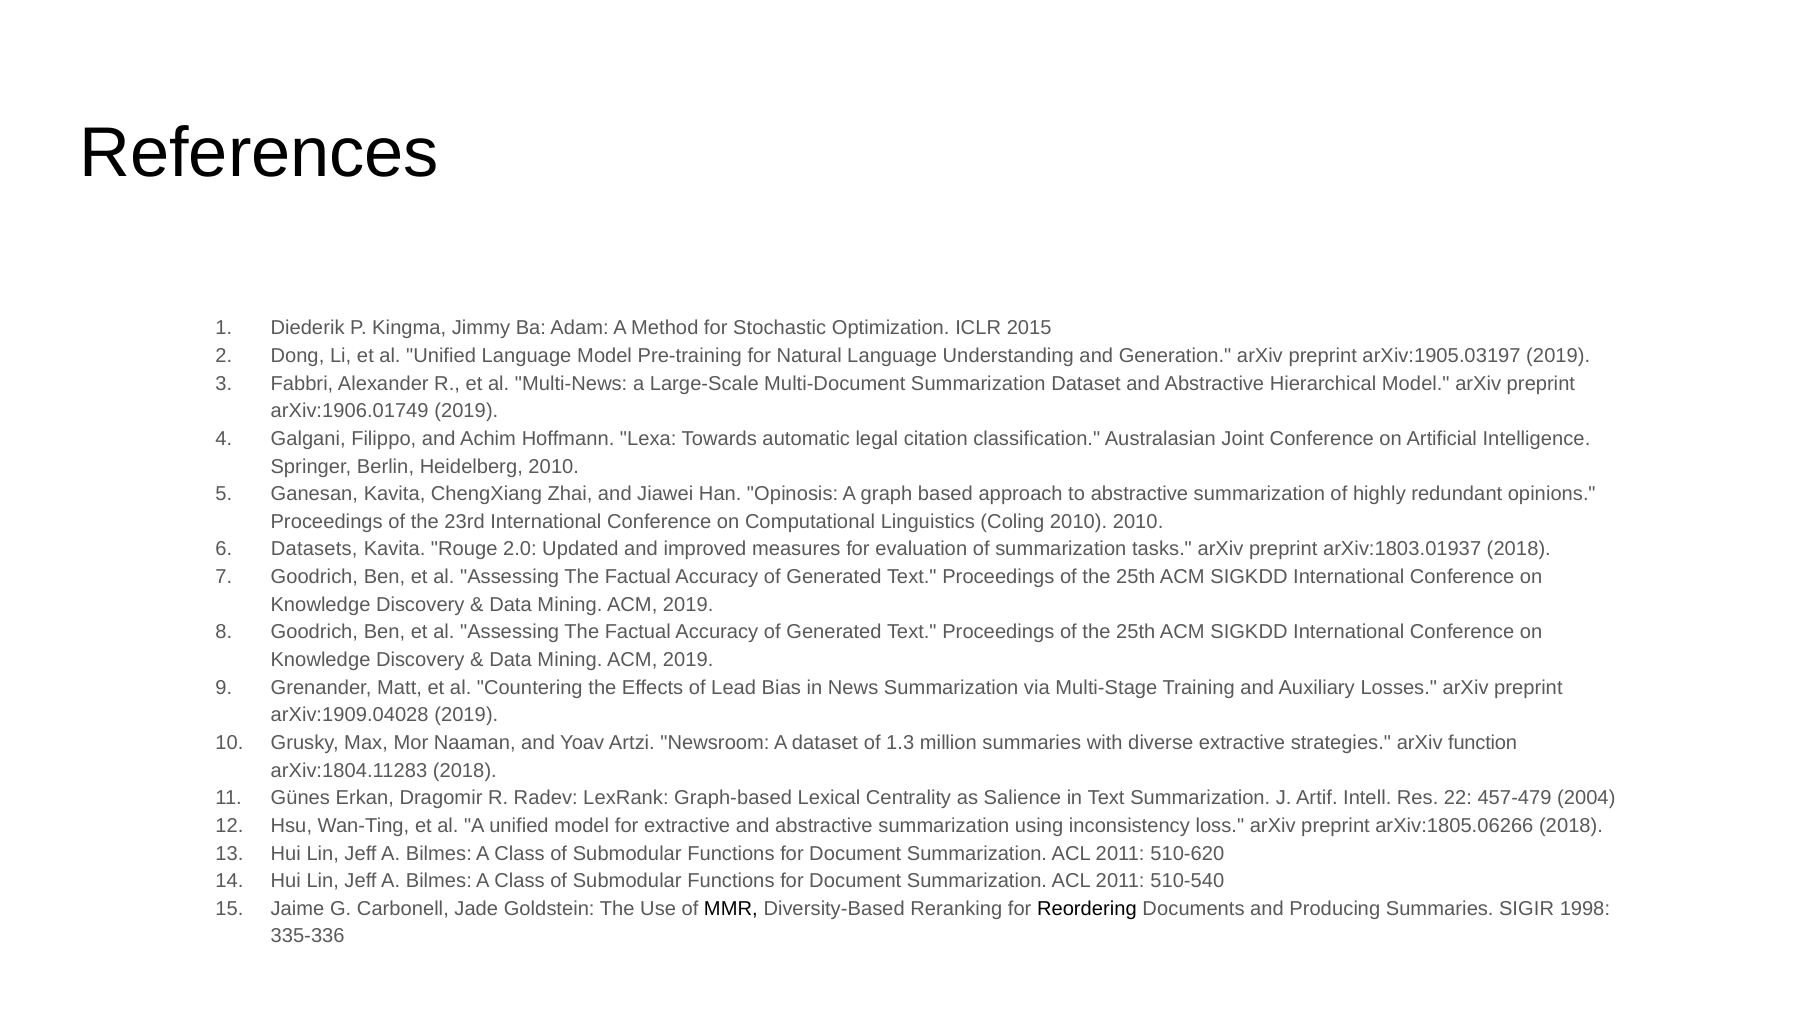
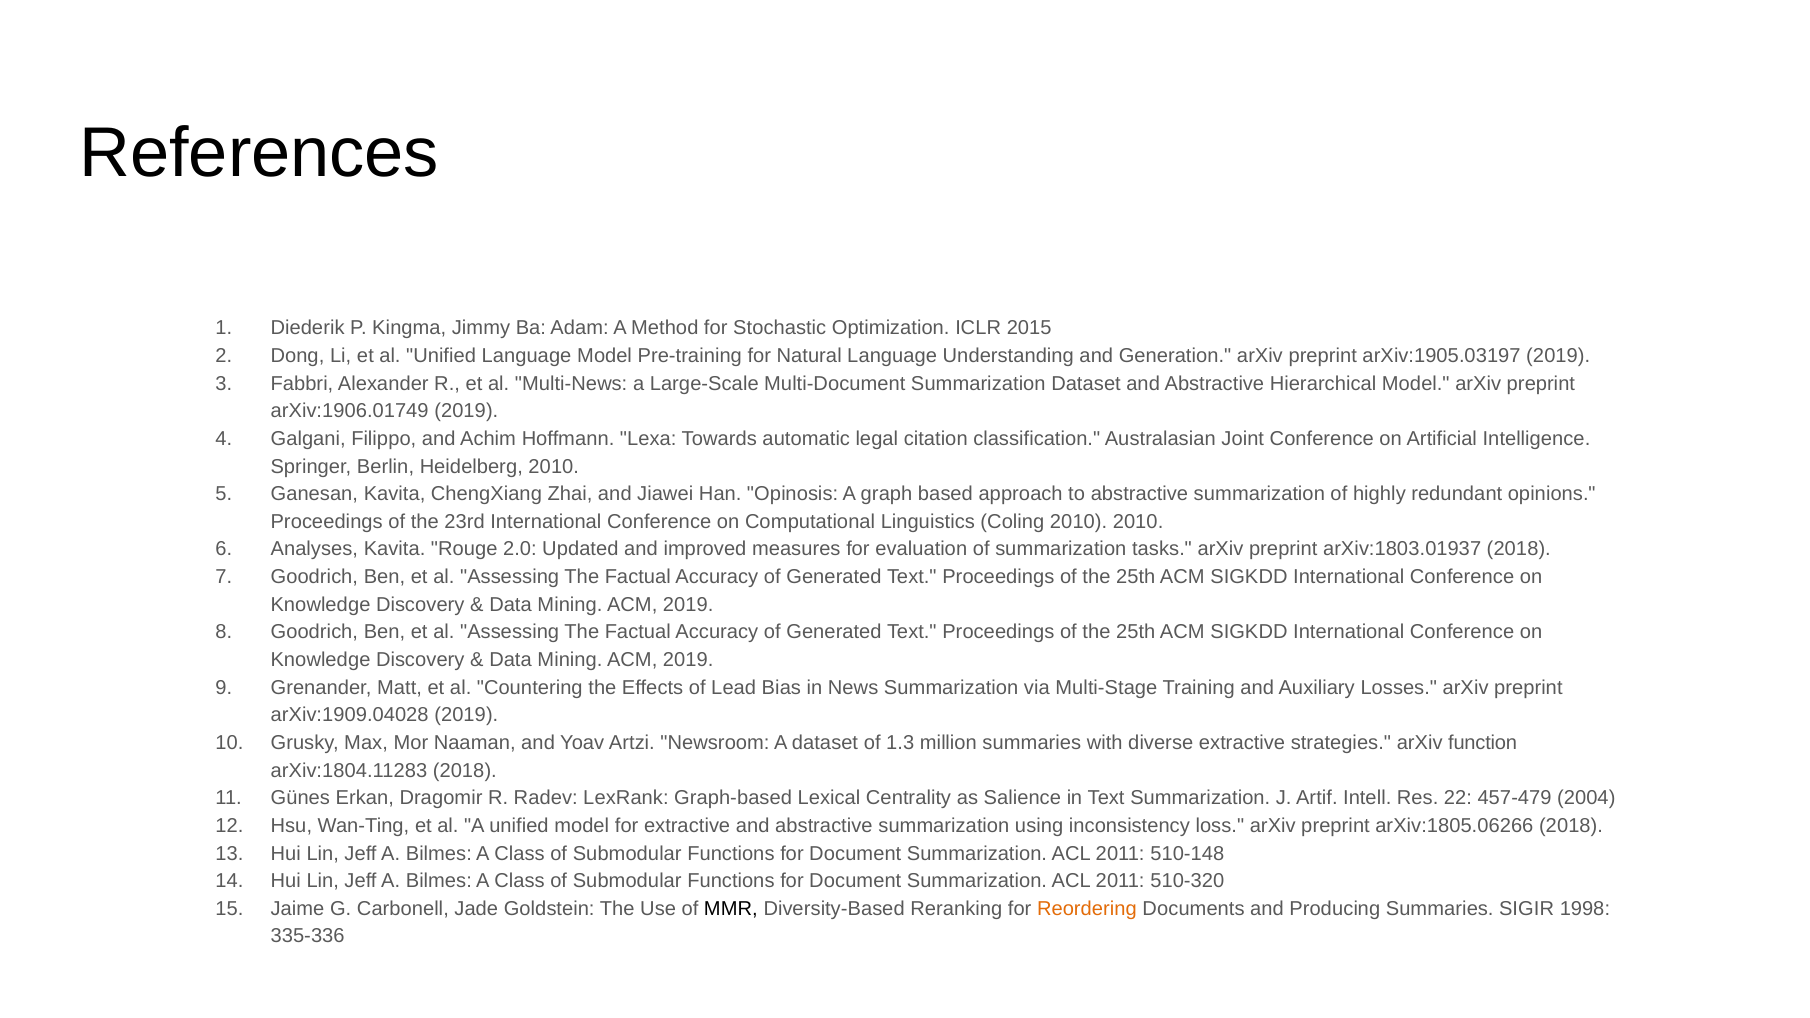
Datasets: Datasets -> Analyses (314, 549)
510-620: 510-620 -> 510-148 (1187, 854)
510-540: 510-540 -> 510-320 (1187, 881)
Reordering colour: black -> orange (1087, 909)
